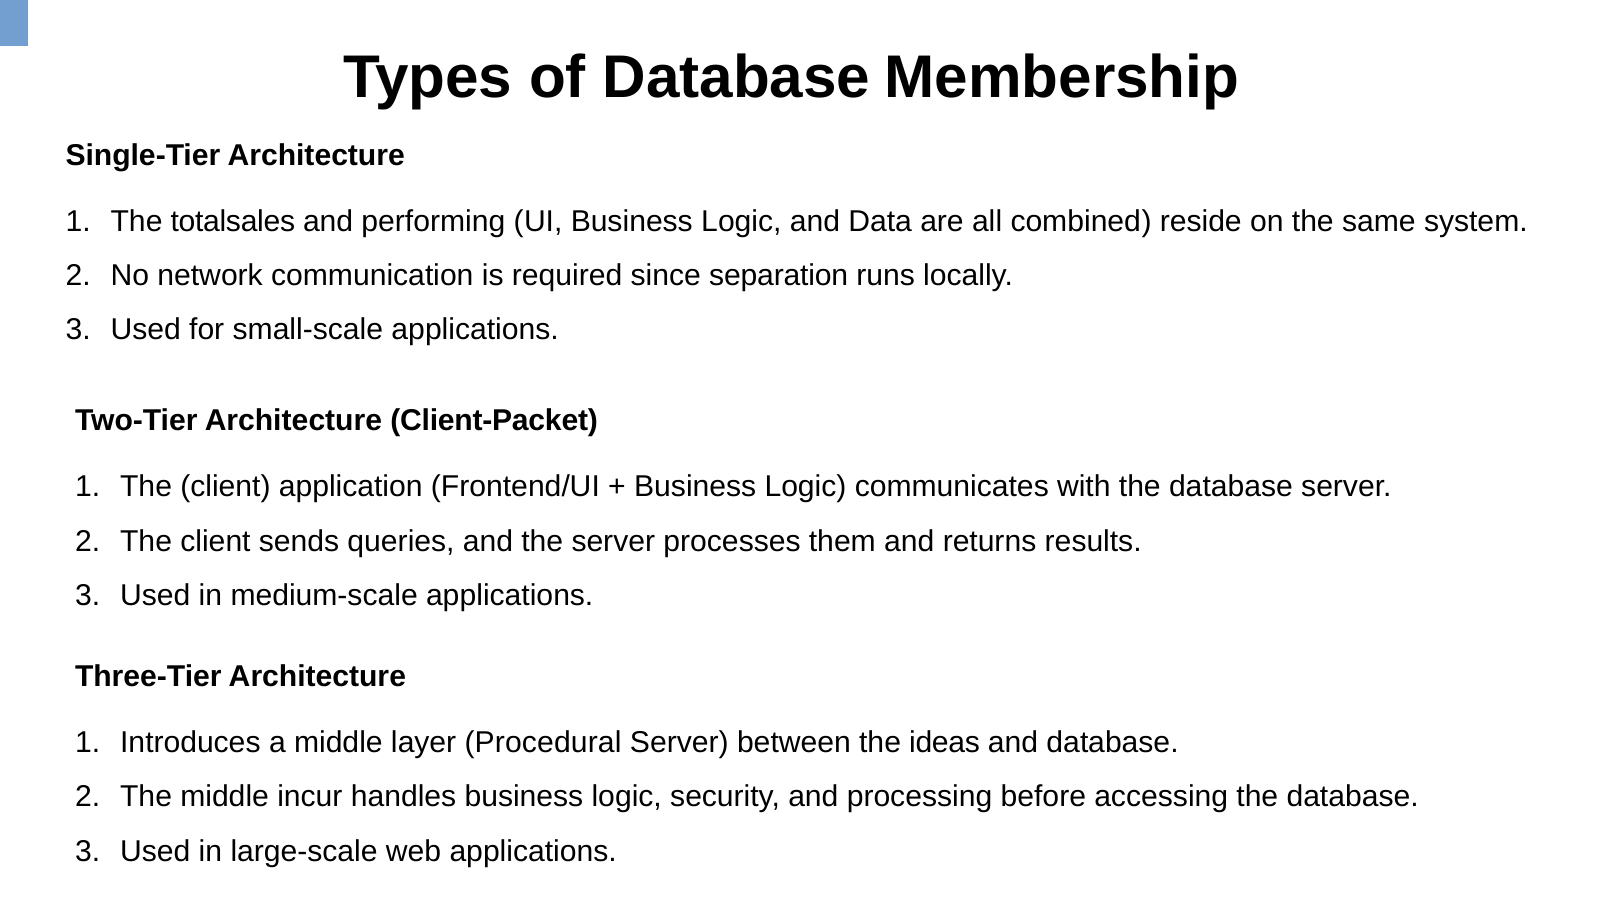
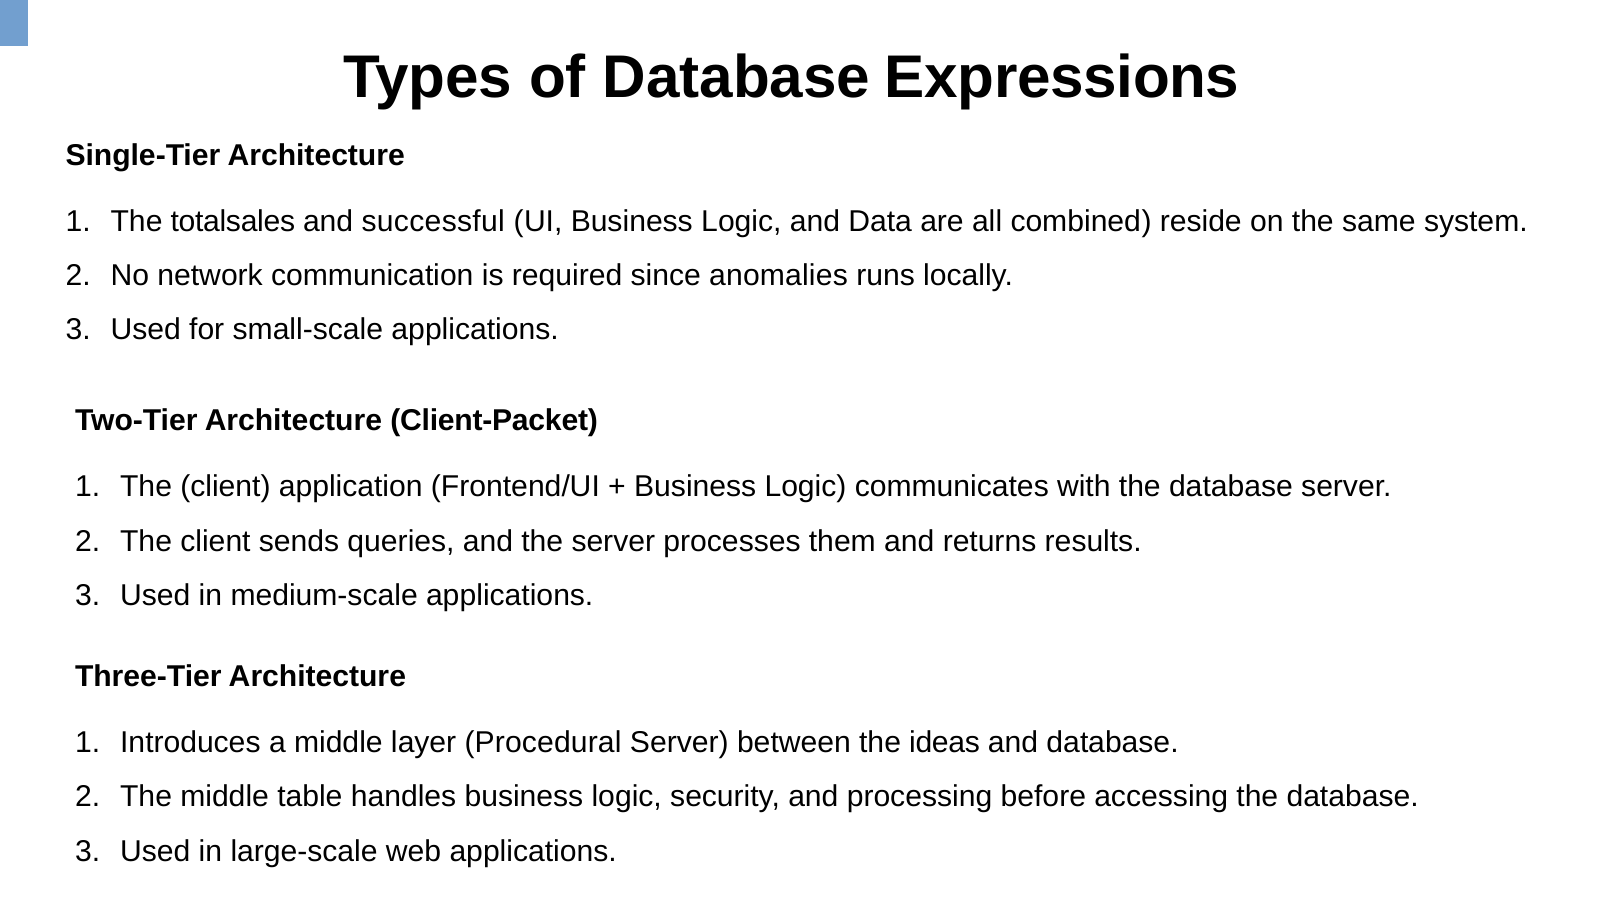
Membership: Membership -> Expressions (1062, 78)
performing: performing -> successful (433, 222)
separation: separation -> anomalies (779, 276)
incur: incur -> table (310, 797)
